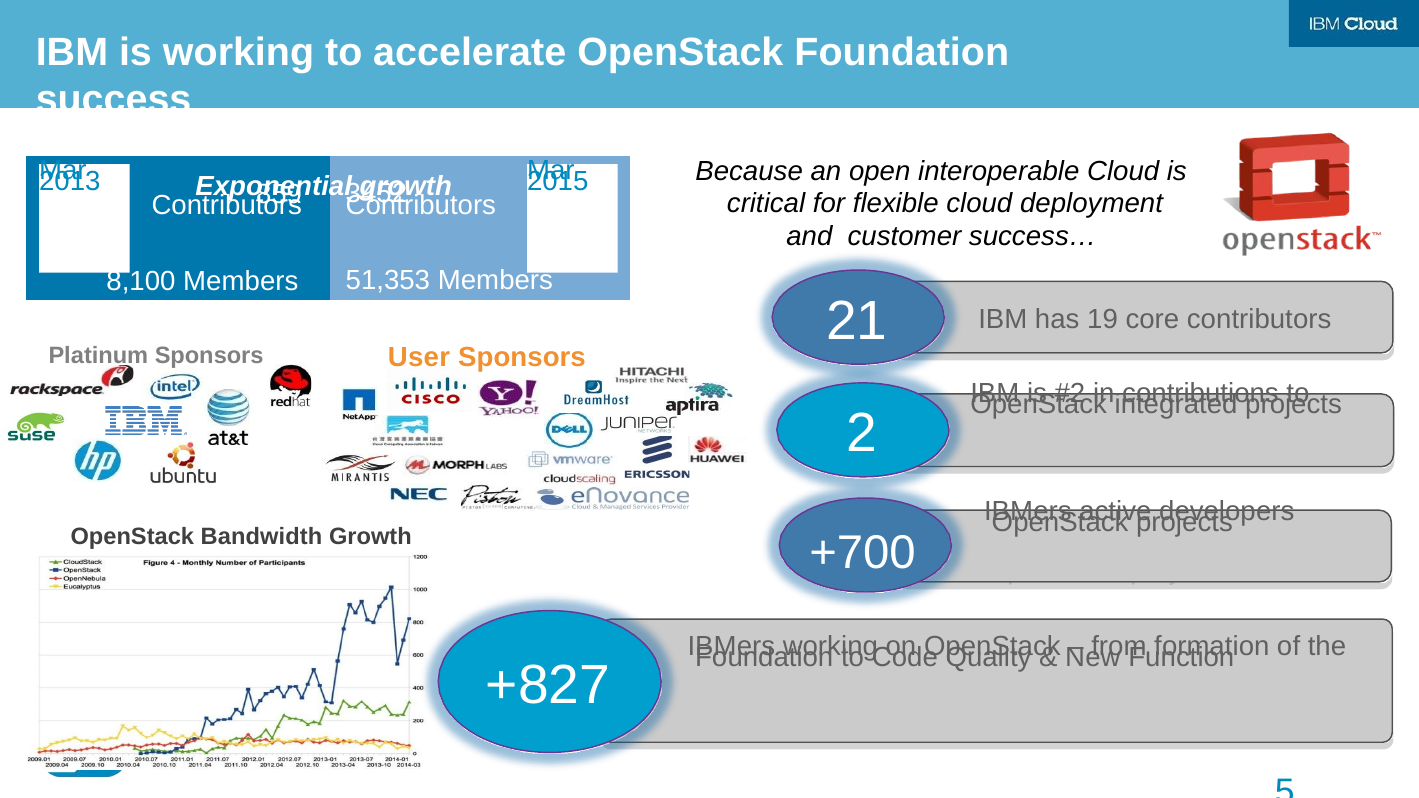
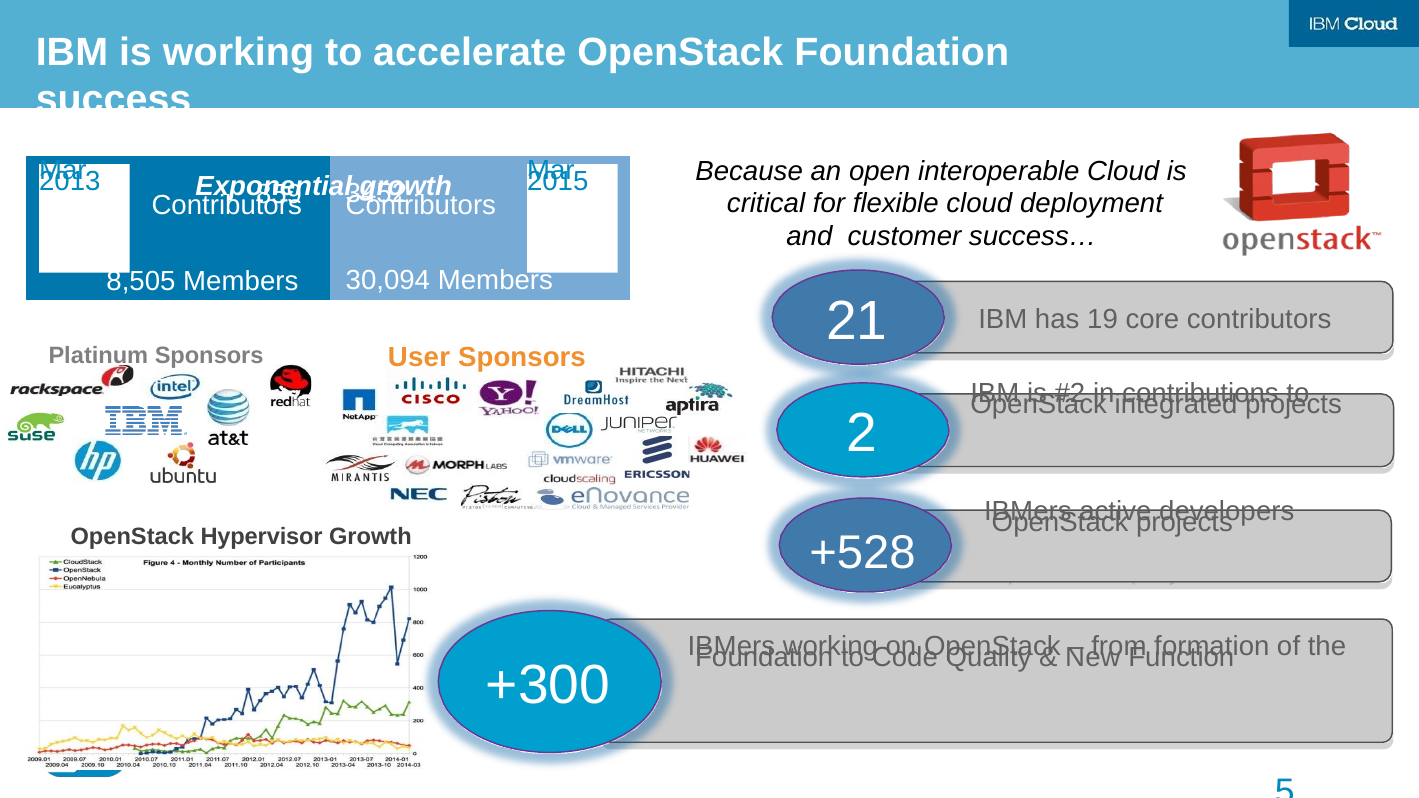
51,353: 51,353 -> 30,094 (388, 281)
8,100: 8,100 -> 8,505 (141, 281)
Bandwidth: Bandwidth -> Hypervisor (262, 537)
+700: +700 -> +528 (863, 553)
+827: +827 -> +300 (548, 686)
